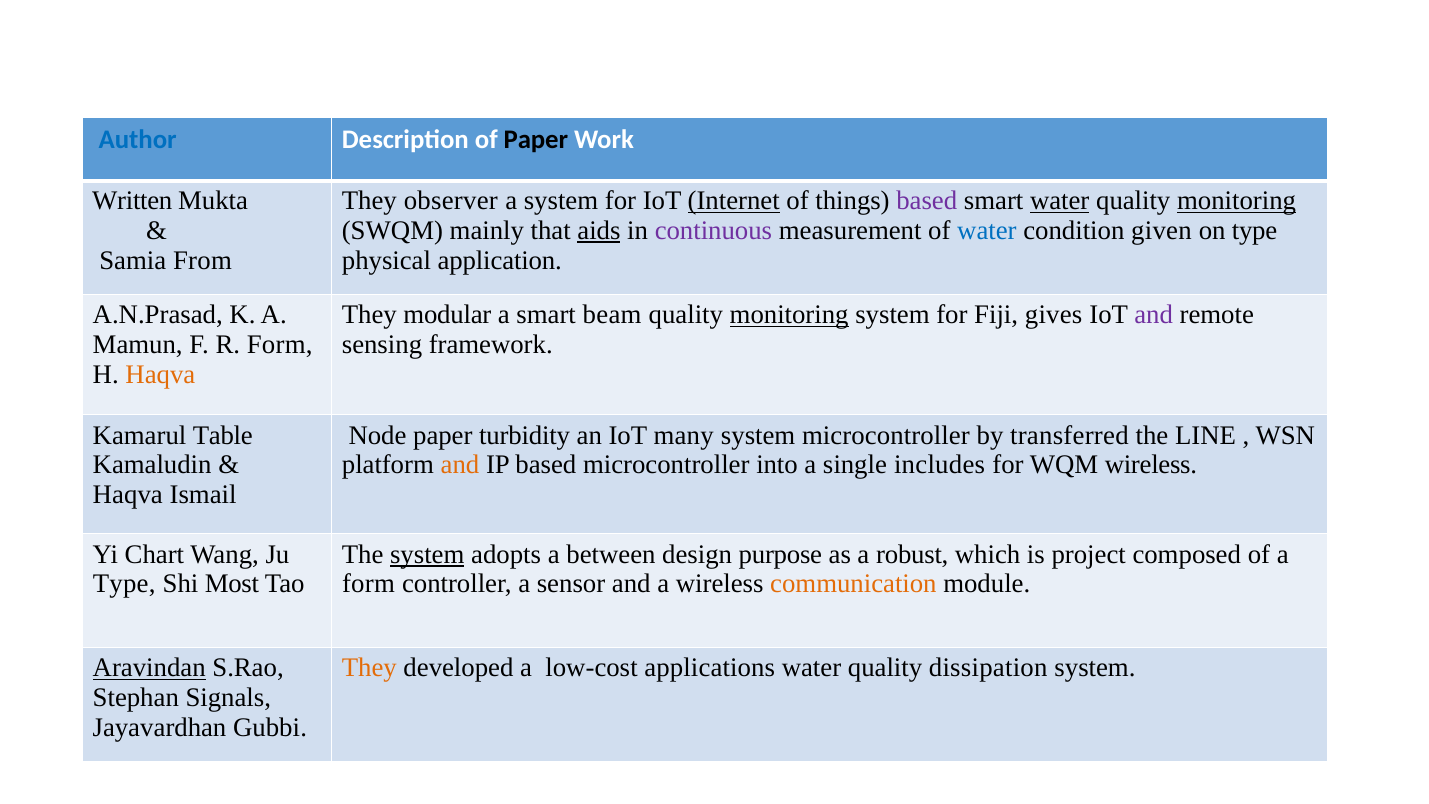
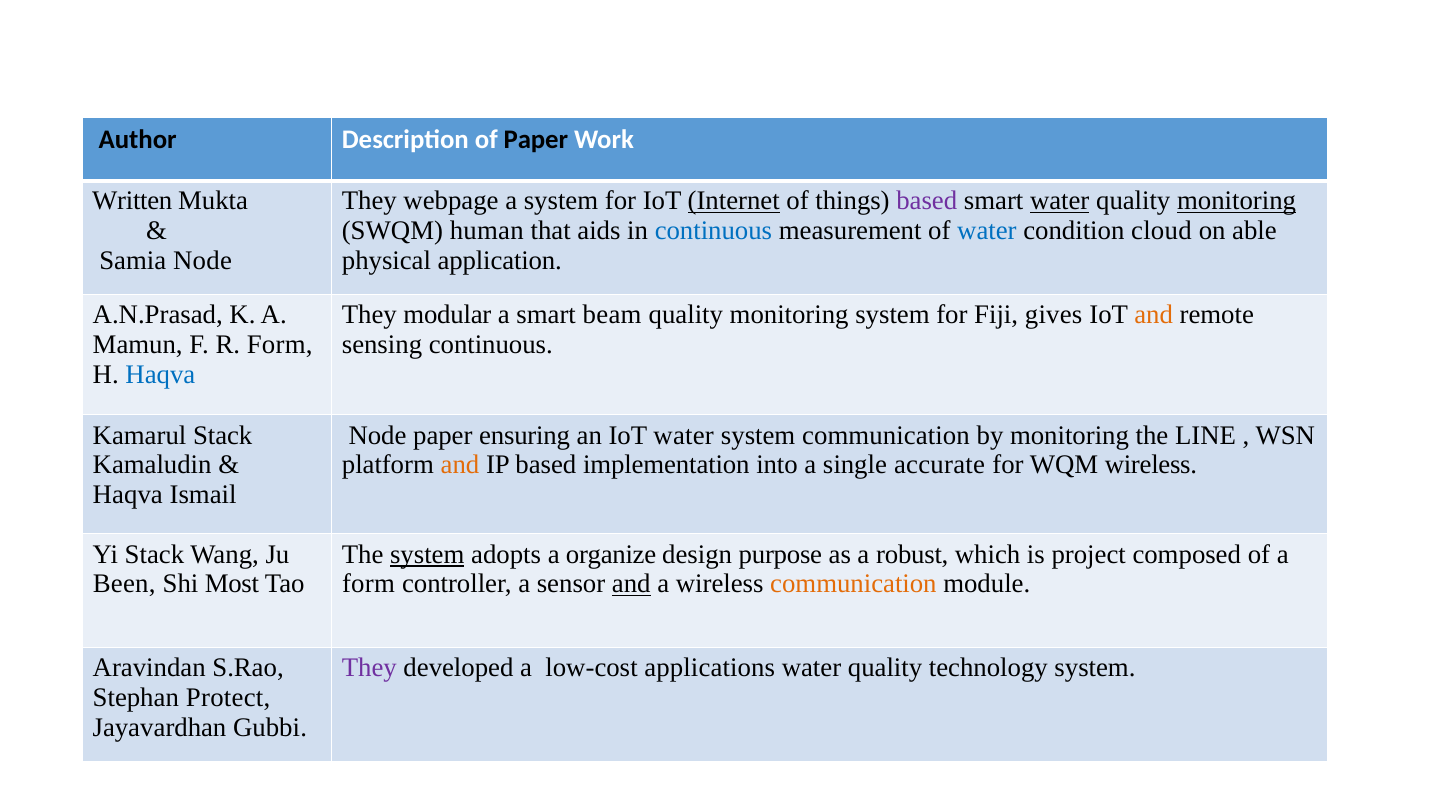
Author colour: blue -> black (138, 139)
observer: observer -> webpage (451, 201)
mainly: mainly -> human (487, 231)
aids underline: present -> none (599, 231)
continuous colour: purple -> blue (713, 231)
given: given -> cloud (1161, 231)
on type: type -> able (1254, 231)
Samia From: From -> Node (202, 260)
monitoring underline: present -> none (789, 315)
and colour: purple -> orange (1154, 315)
sensing framework: framework -> continuous (491, 344)
Haqva colour: orange -> blue (160, 374)
Kamarul Table: Table -> Stack (223, 435)
turbidity: turbidity -> ensuring (525, 435)
IoT many: many -> water (684, 435)
system microcontroller: microcontroller -> communication (886, 435)
by transferred: transferred -> monitoring (1070, 435)
based microcontroller: microcontroller -> implementation (666, 465)
includes: includes -> accurate (940, 465)
Yi Chart: Chart -> Stack (154, 554)
between: between -> organize (611, 554)
Type: Type -> Been (124, 584)
and underline: none -> present (631, 584)
Aravindan underline: present -> none (149, 668)
They colour: orange -> purple (369, 668)
dissipation: dissipation -> technology (988, 668)
Signals: Signals -> Protect (228, 697)
